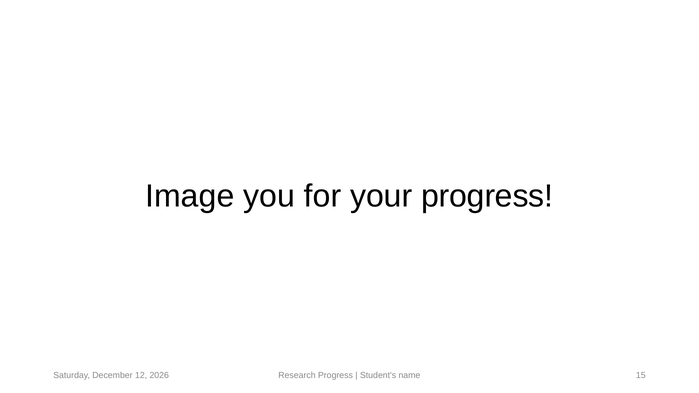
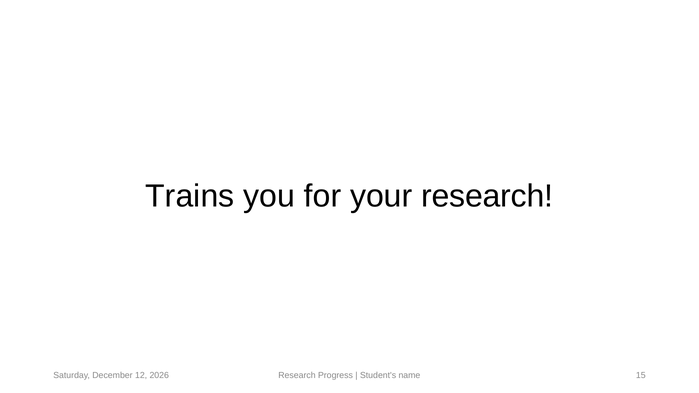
Image: Image -> Trains (190, 196)
your progress: progress -> research (487, 196)
